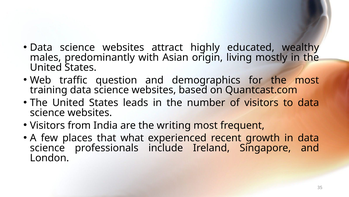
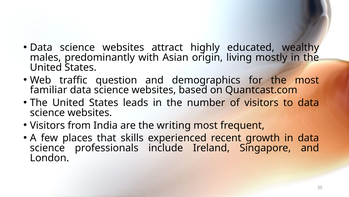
training: training -> familiar (49, 90)
what: what -> skills (132, 138)
